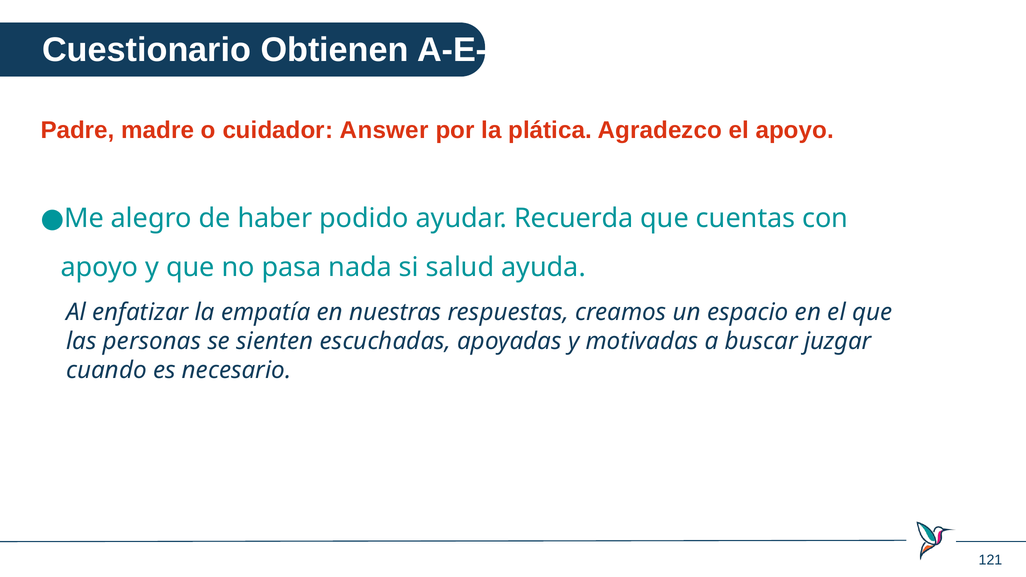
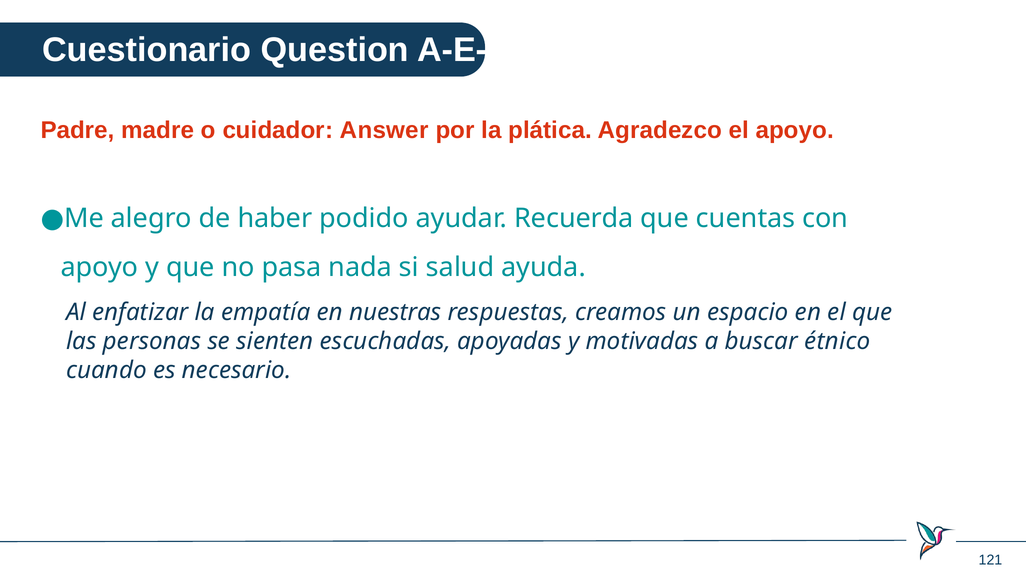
Obtienen: Obtienen -> Question (335, 50)
juzgar: juzgar -> étnico (837, 341)
